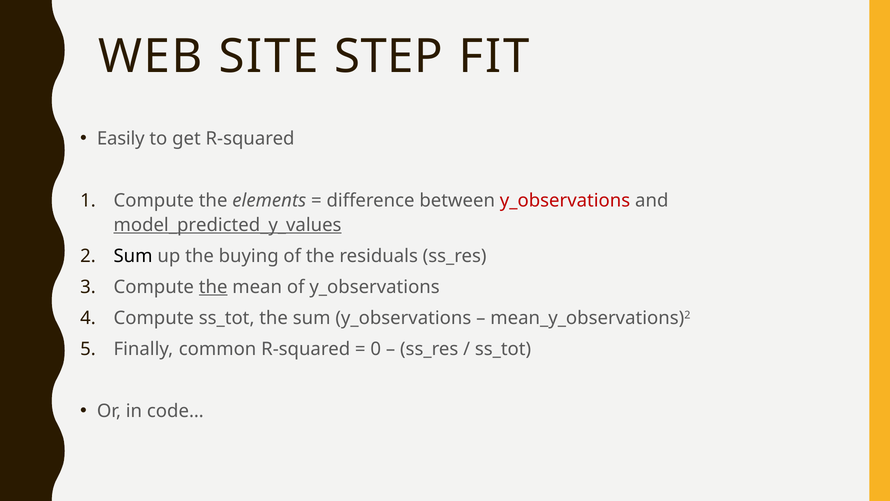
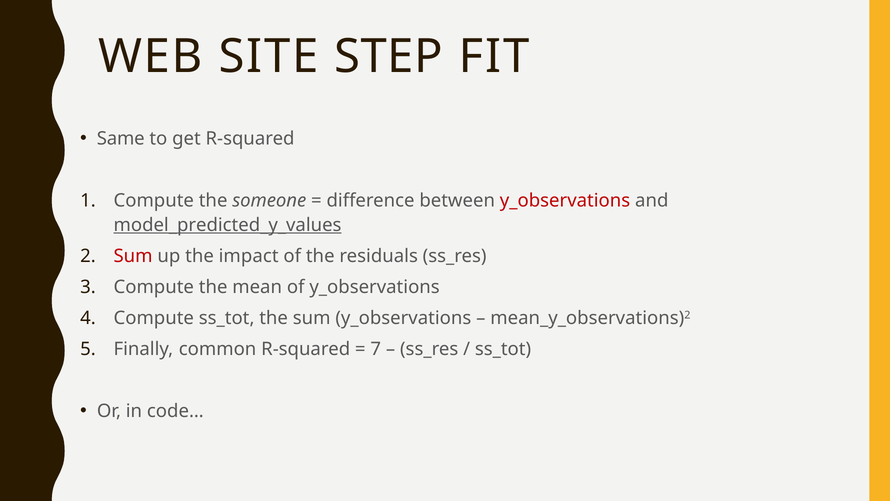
Easily: Easily -> Same (121, 139)
elements: elements -> someone (269, 201)
Sum colour: black -> red (133, 256)
buying: buying -> impact (249, 256)
the underline: present -> none (213, 287)
0: 0 -> 7 (376, 349)
